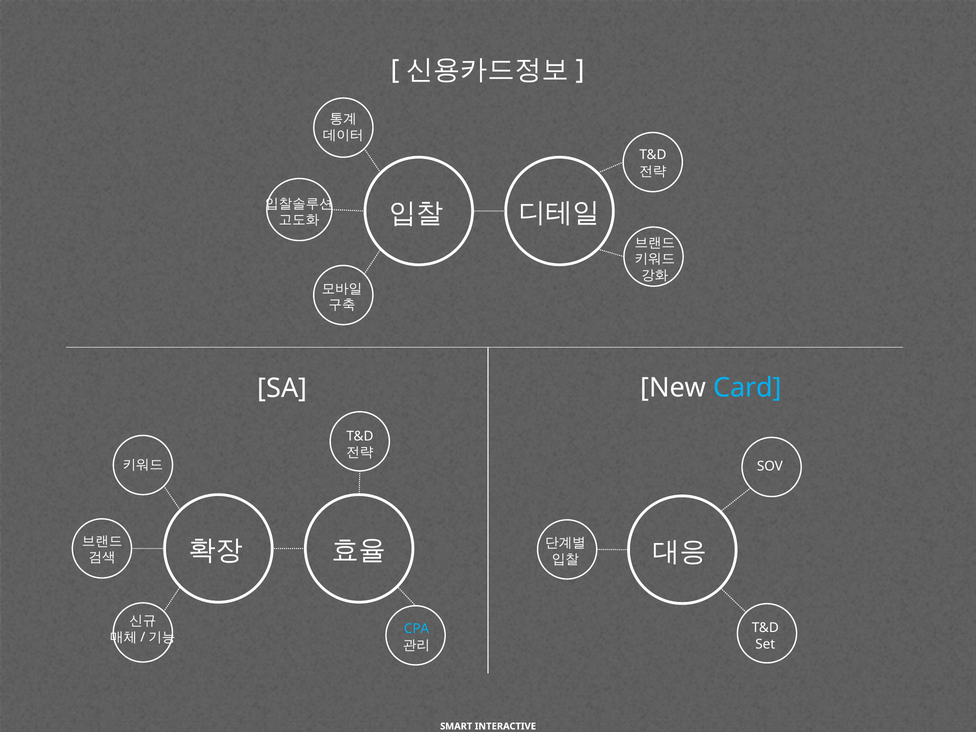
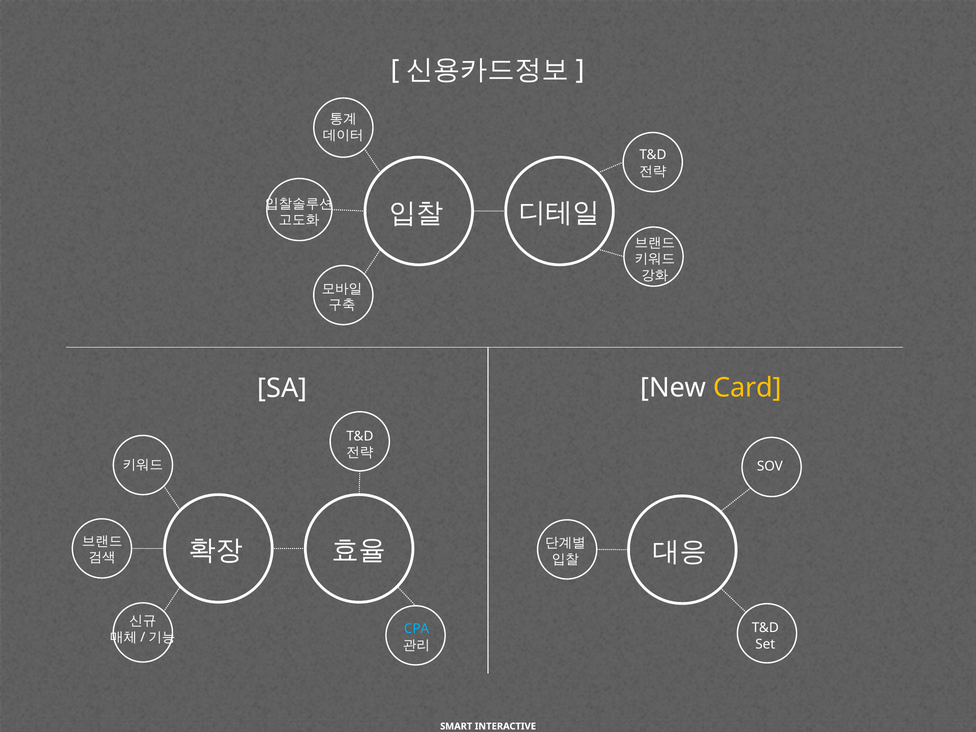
Card colour: light blue -> yellow (747, 388)
